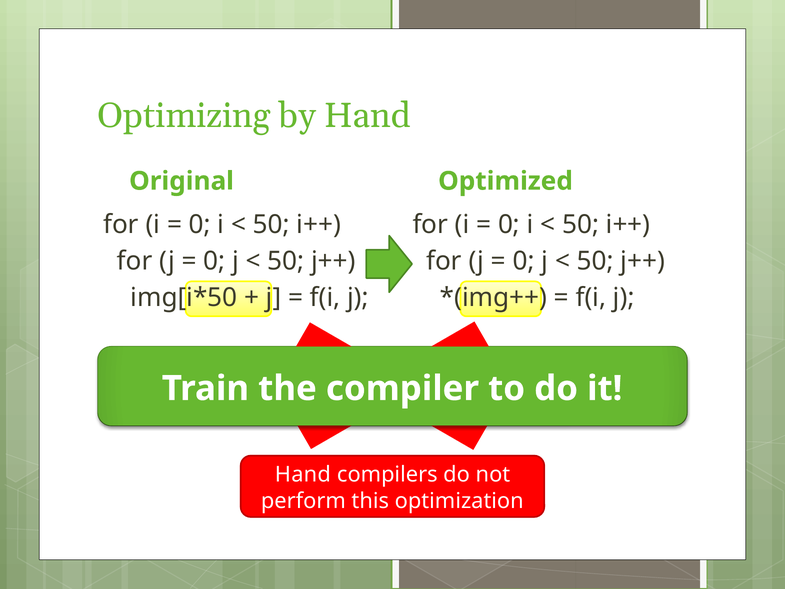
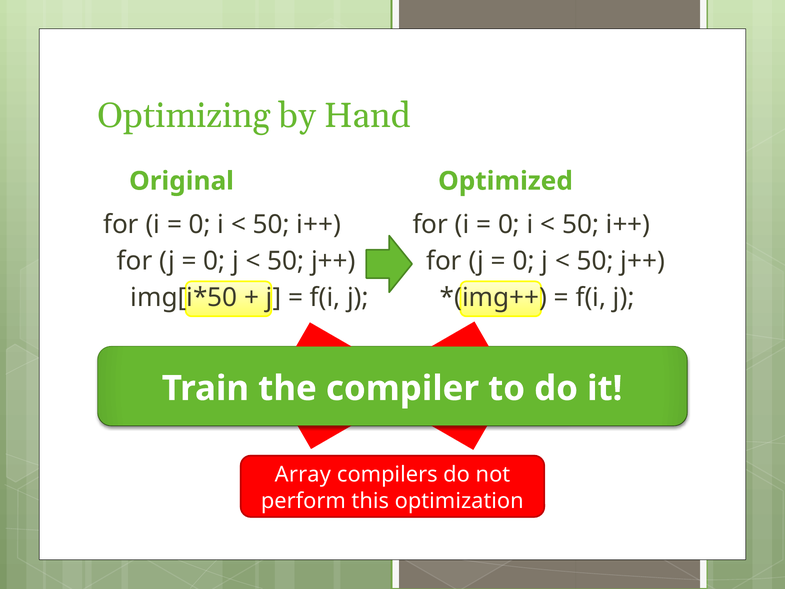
Hand: Hand -> Array (303, 475)
